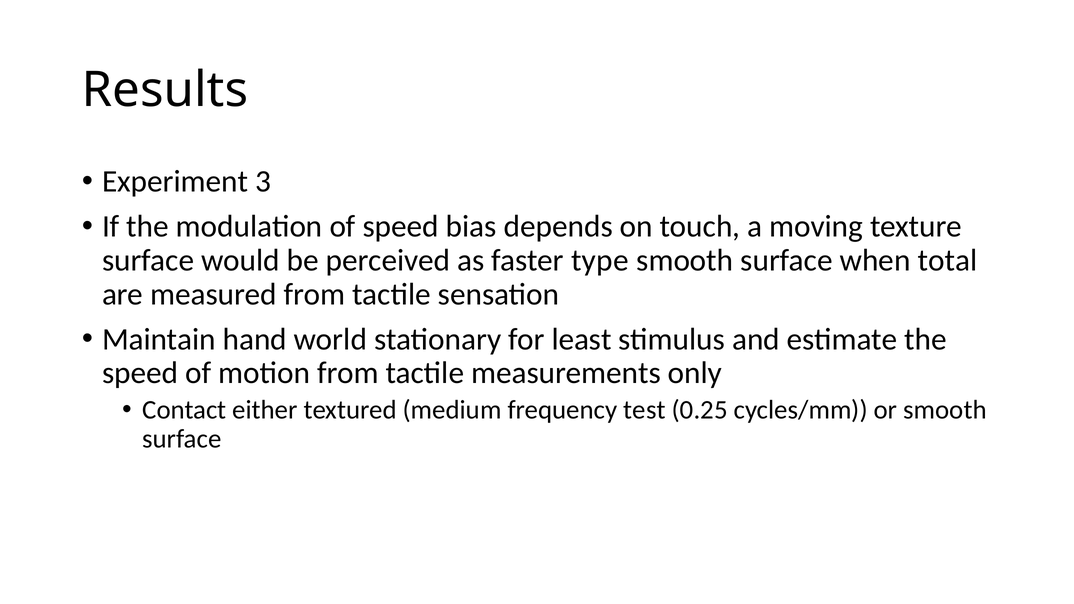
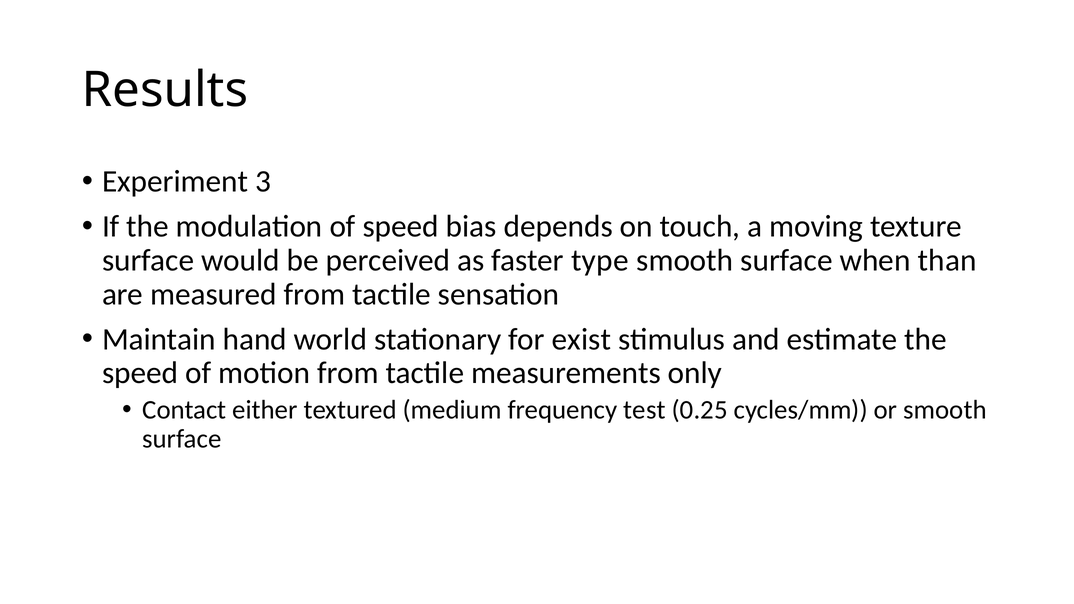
total: total -> than (947, 260)
least: least -> exist (581, 339)
